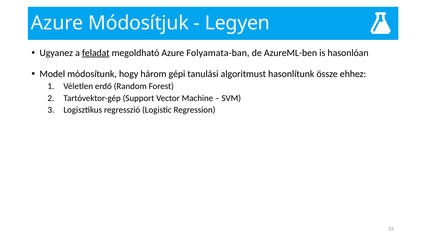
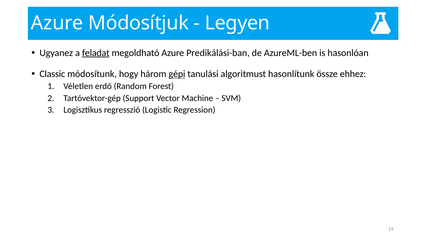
Folyamata-ban: Folyamata-ban -> Predikálási-ban (218, 53)
Model: Model -> Classic (52, 74)
gépi underline: none -> present (177, 74)
